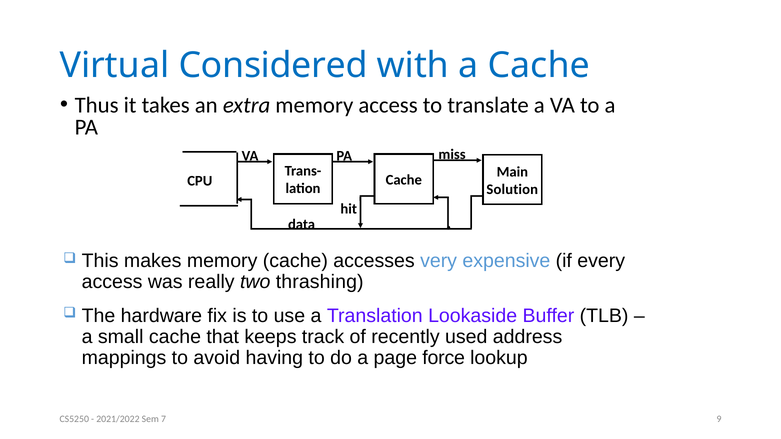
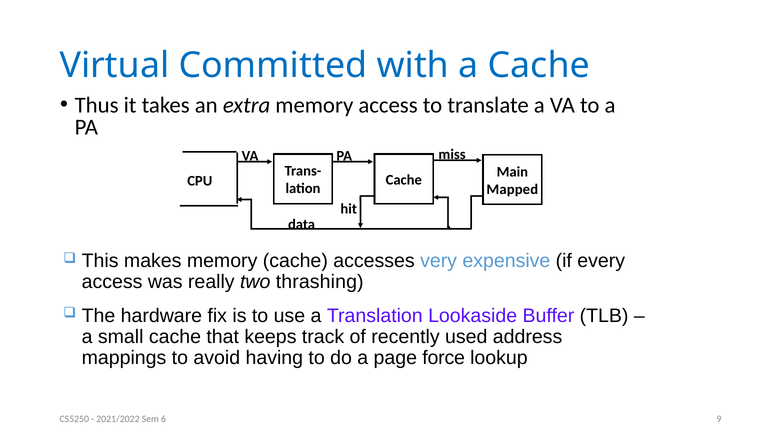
Considered: Considered -> Committed (273, 66)
Solution: Solution -> Mapped (512, 189)
7: 7 -> 6 (164, 420)
